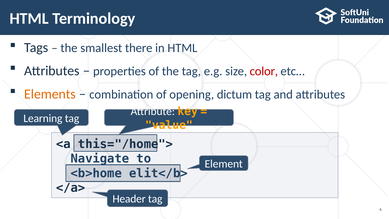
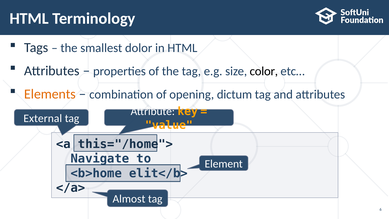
there: there -> dolor (139, 48)
color colour: red -> black (264, 71)
Learning: Learning -> External (43, 118)
Header: Header -> Almost (129, 199)
